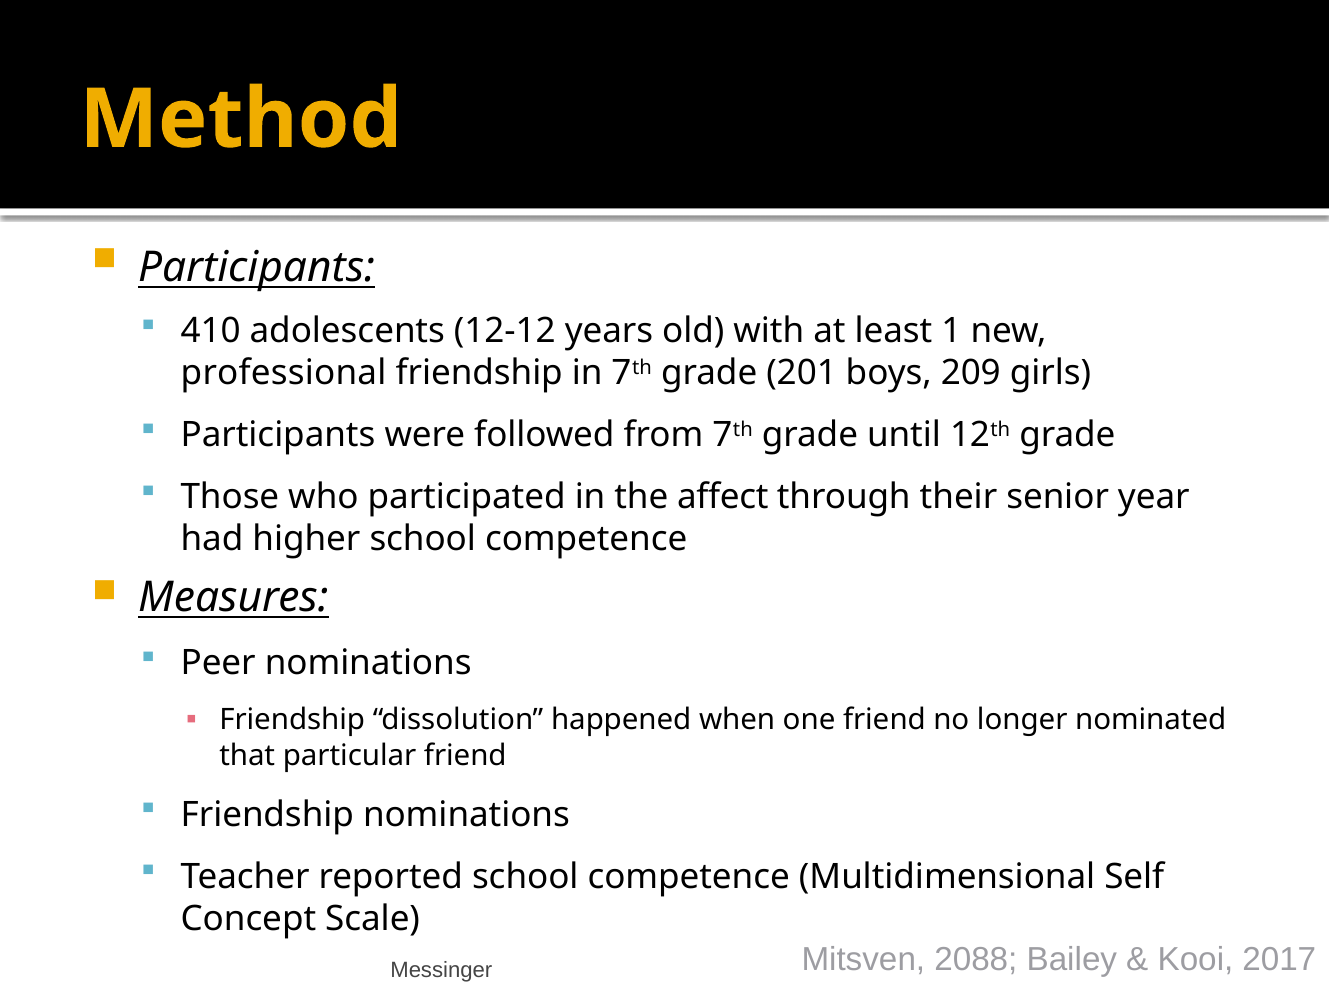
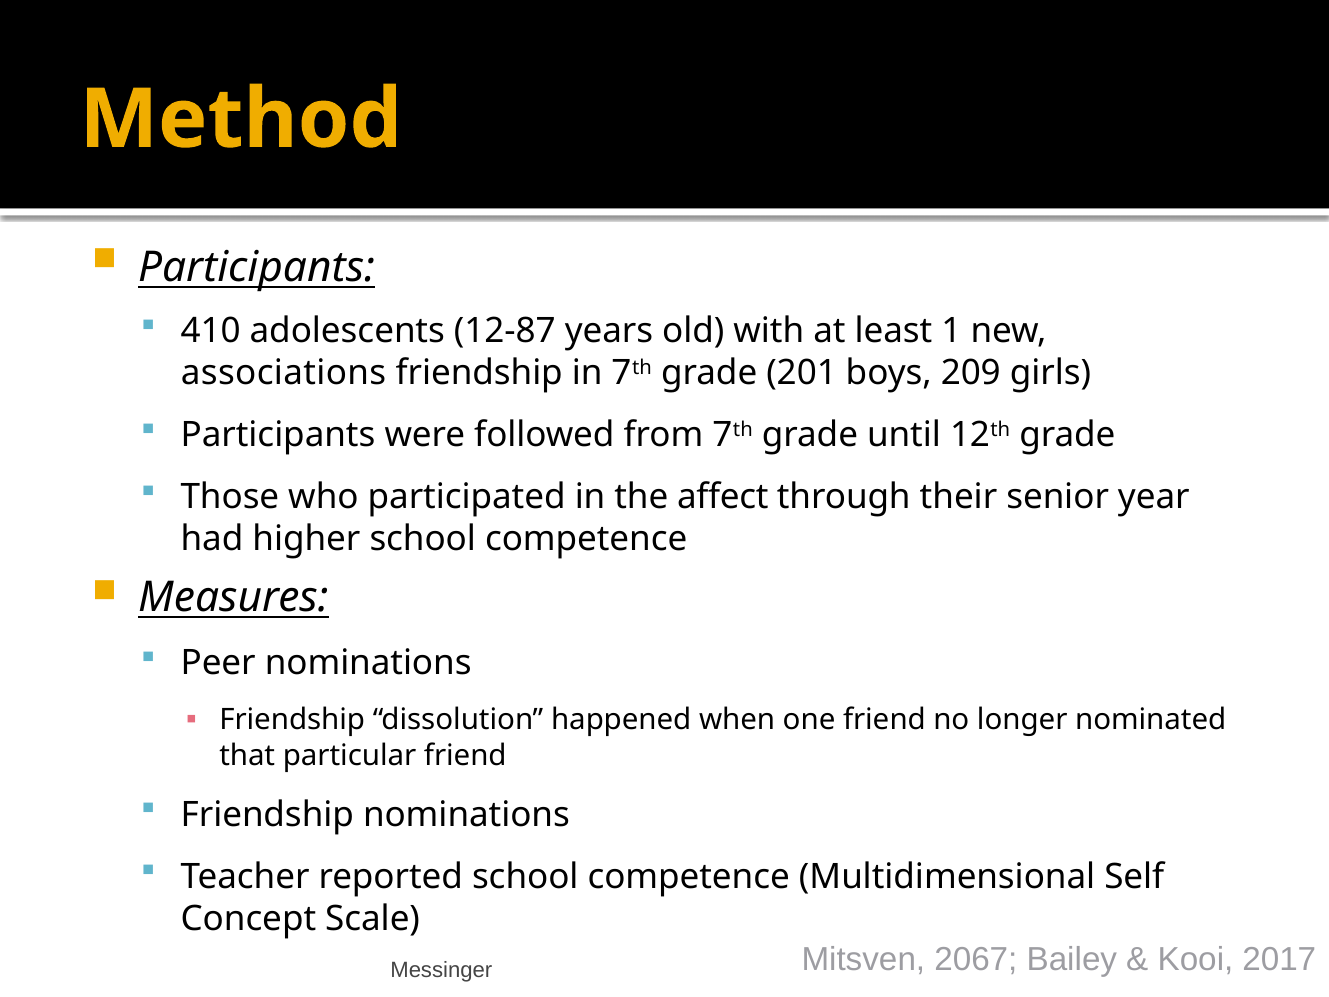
12-12: 12-12 -> 12-87 (505, 331)
professional: professional -> associations (284, 373)
2088: 2088 -> 2067 (976, 959)
